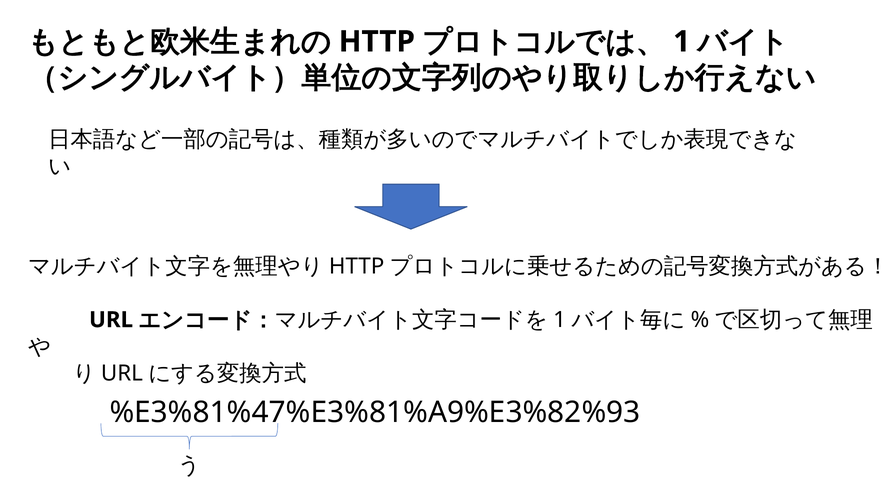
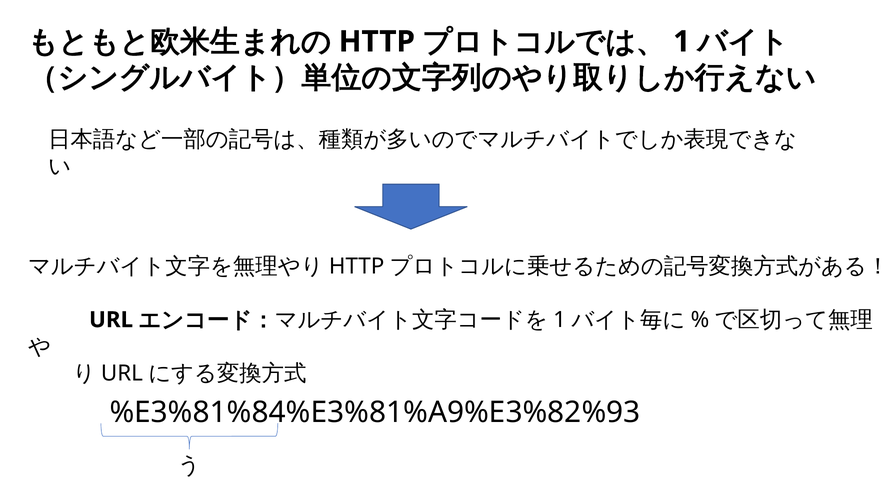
%E3%81%47%E3%81%A9%E3%82%93: %E3%81%47%E3%81%A9%E3%82%93 -> %E3%81%84%E3%81%A9%E3%82%93 (375, 413)
